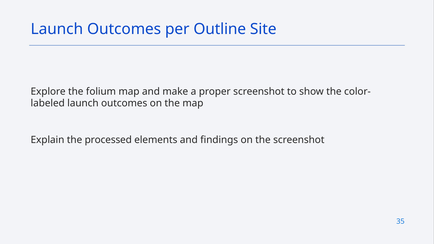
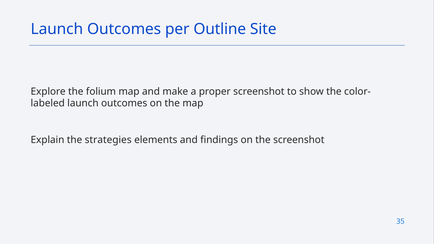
processed: processed -> strategies (108, 140)
